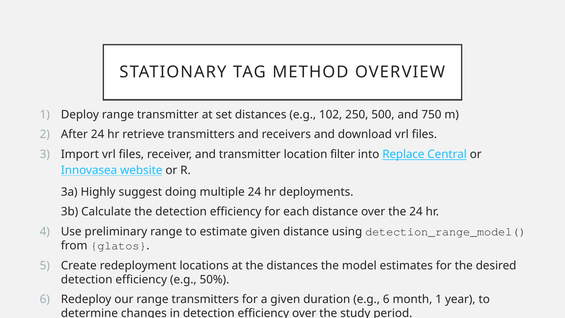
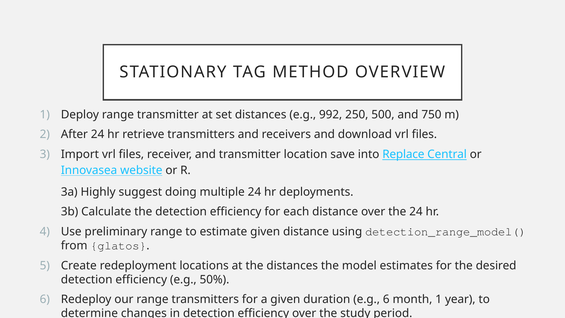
102: 102 -> 992 (331, 114)
filter: filter -> save (343, 154)
